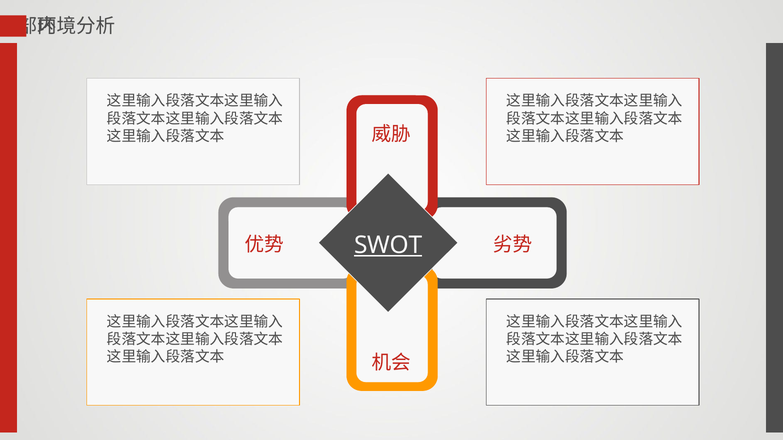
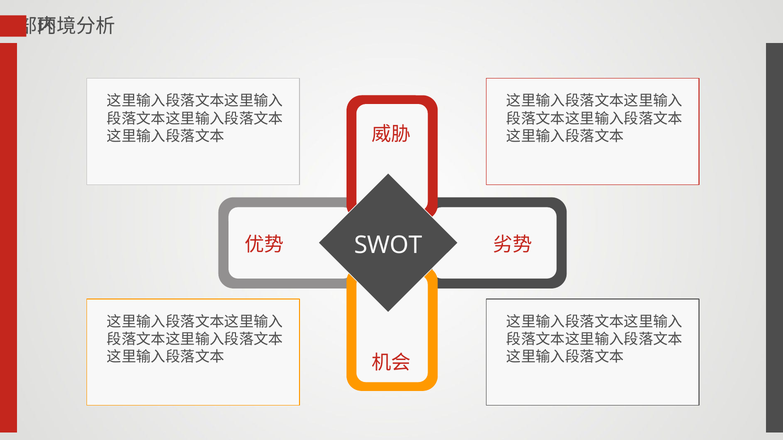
SWOT underline: present -> none (388, 245)
